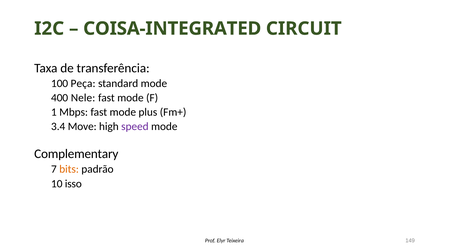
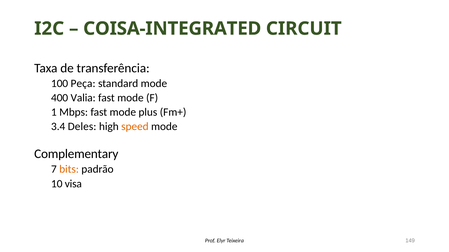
Nele: Nele -> Valia (83, 98)
Move: Move -> Deles (82, 127)
speed colour: purple -> orange (135, 127)
isso: isso -> visa (73, 184)
